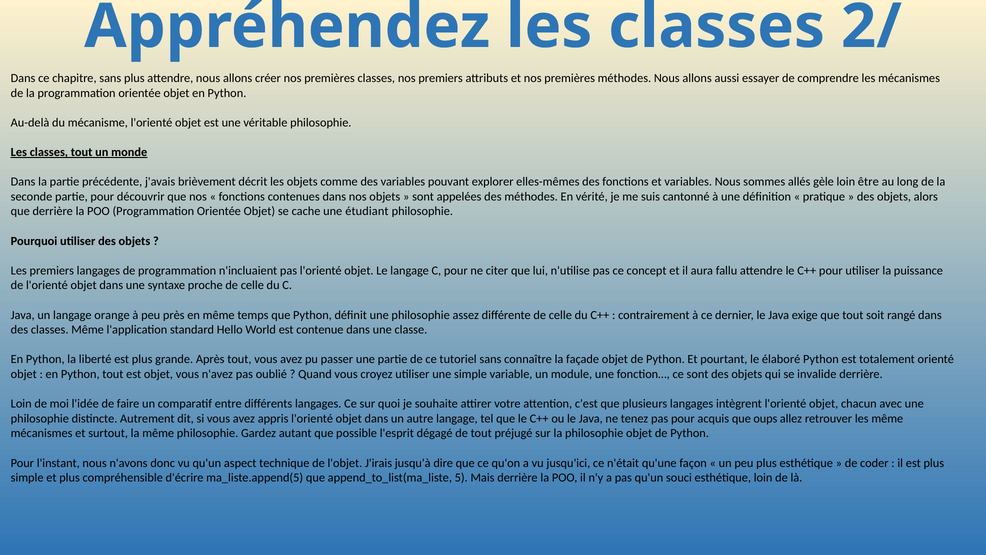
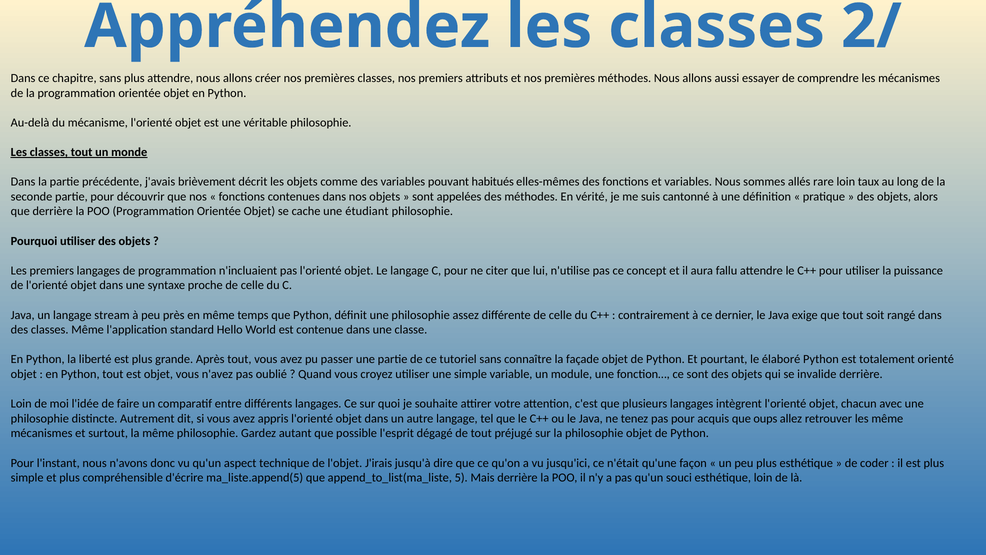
explorer: explorer -> habitués (493, 182)
gèle: gèle -> rare (823, 182)
être: être -> taux (868, 182)
orange: orange -> stream (112, 315)
